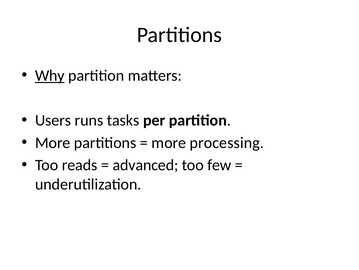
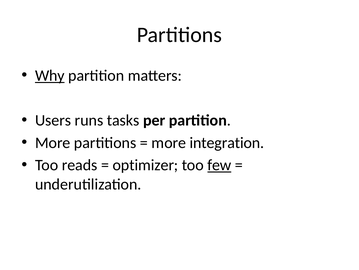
processing: processing -> integration (227, 142)
advanced: advanced -> optimizer (145, 165)
few underline: none -> present (219, 165)
